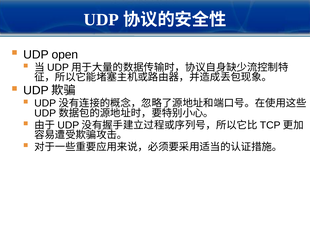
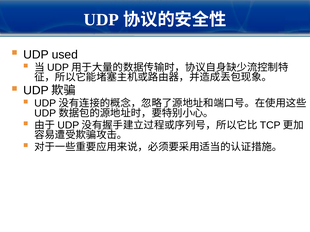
open: open -> used (65, 55)
